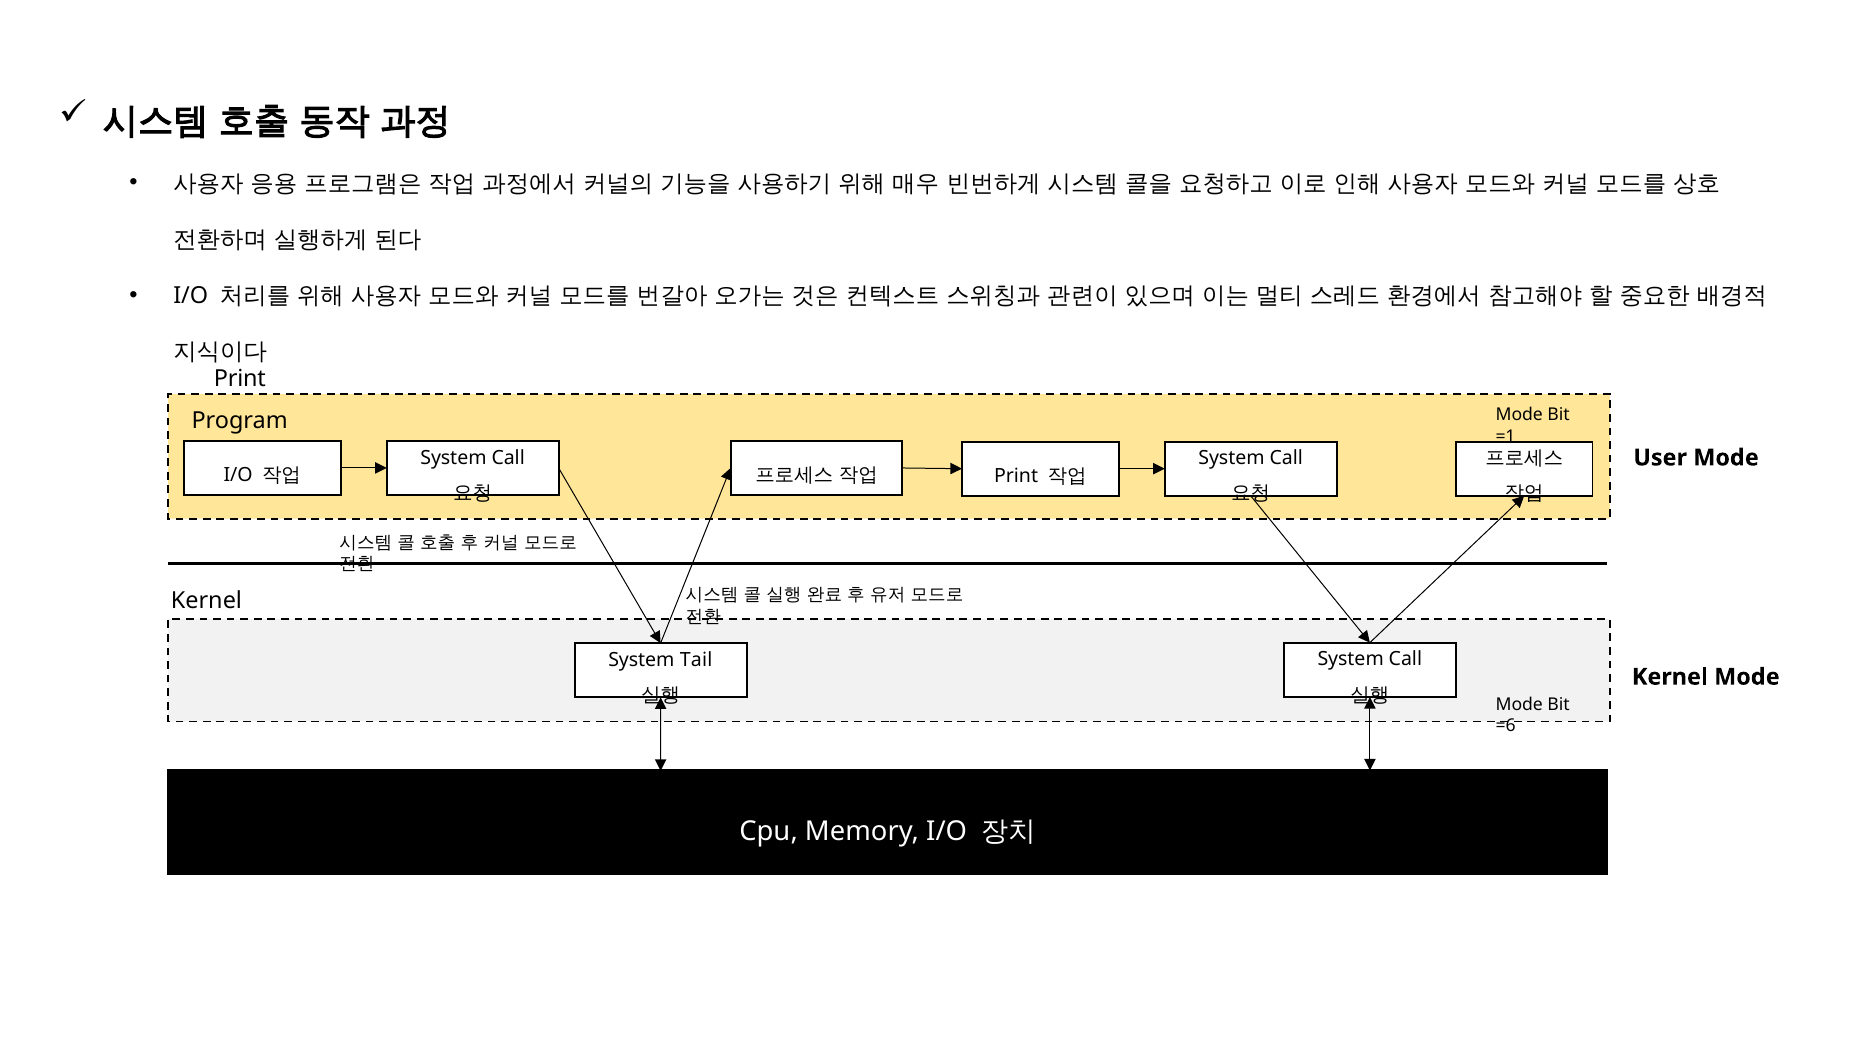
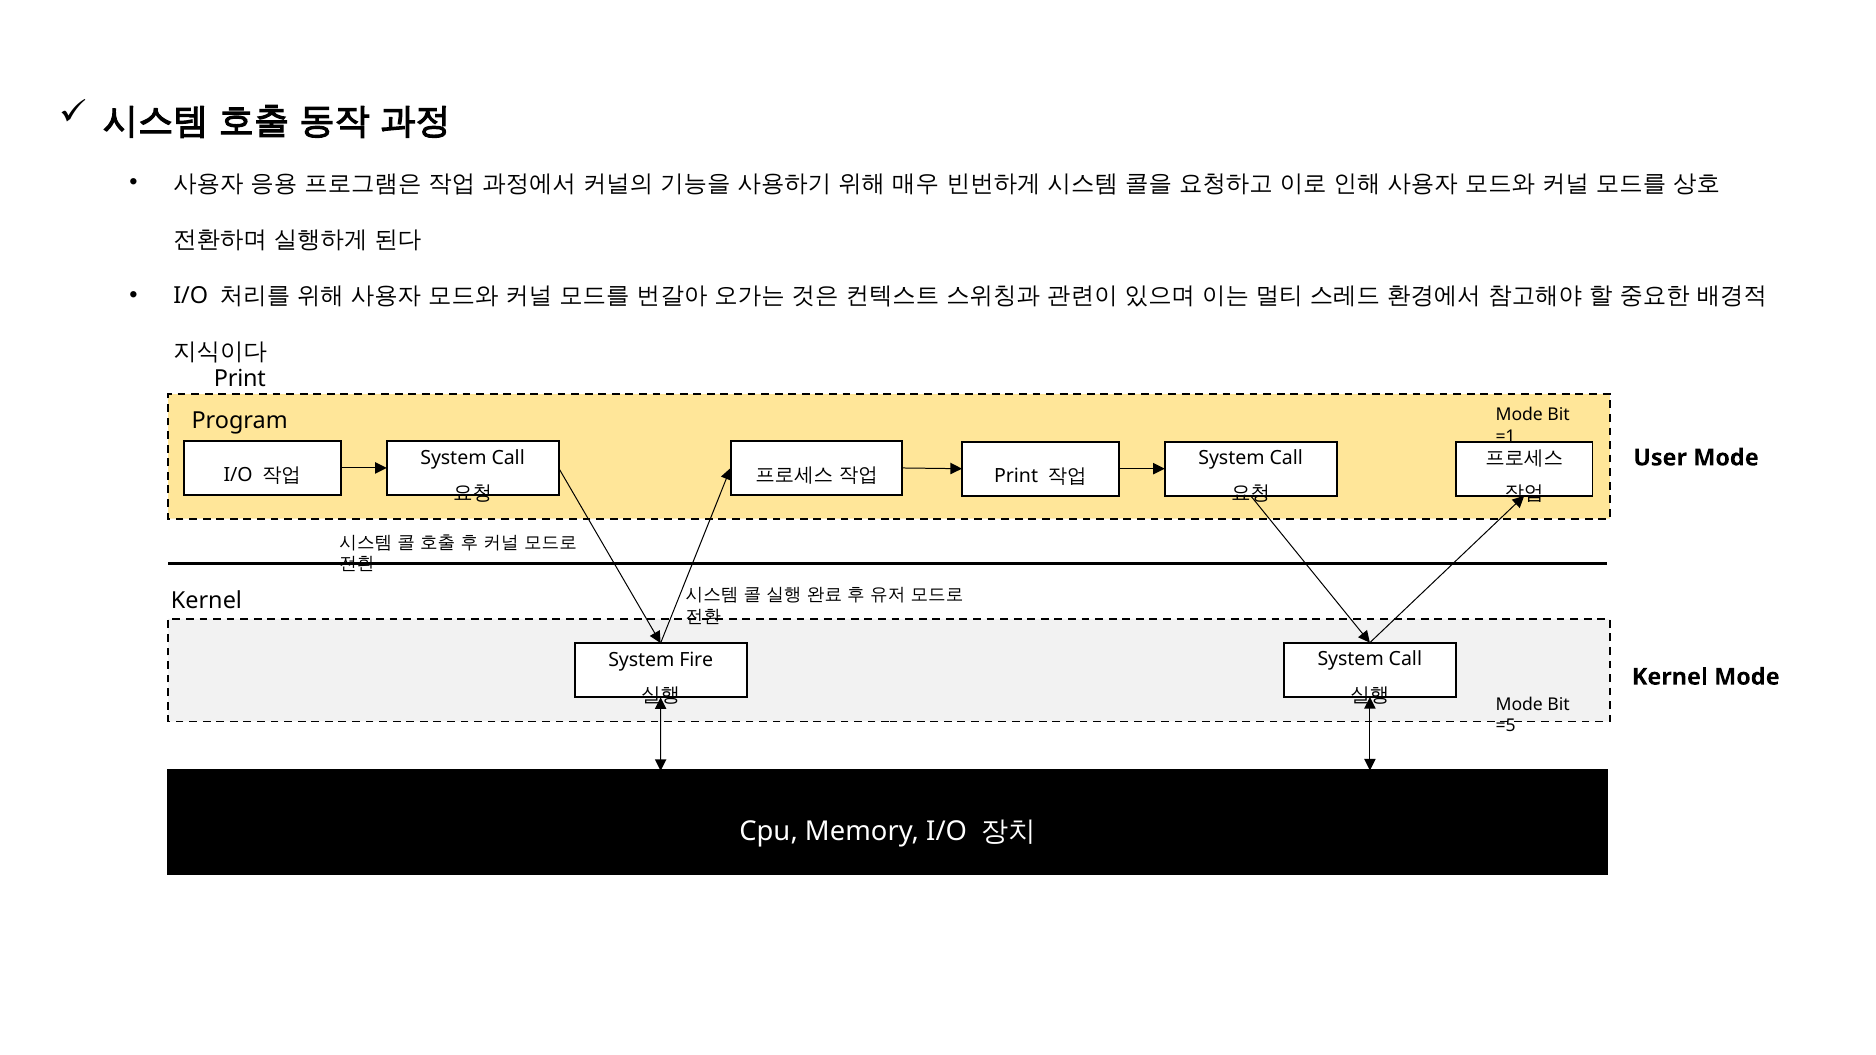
Tail: Tail -> Fire (696, 660)
=6: =6 -> =5 (1506, 726)
